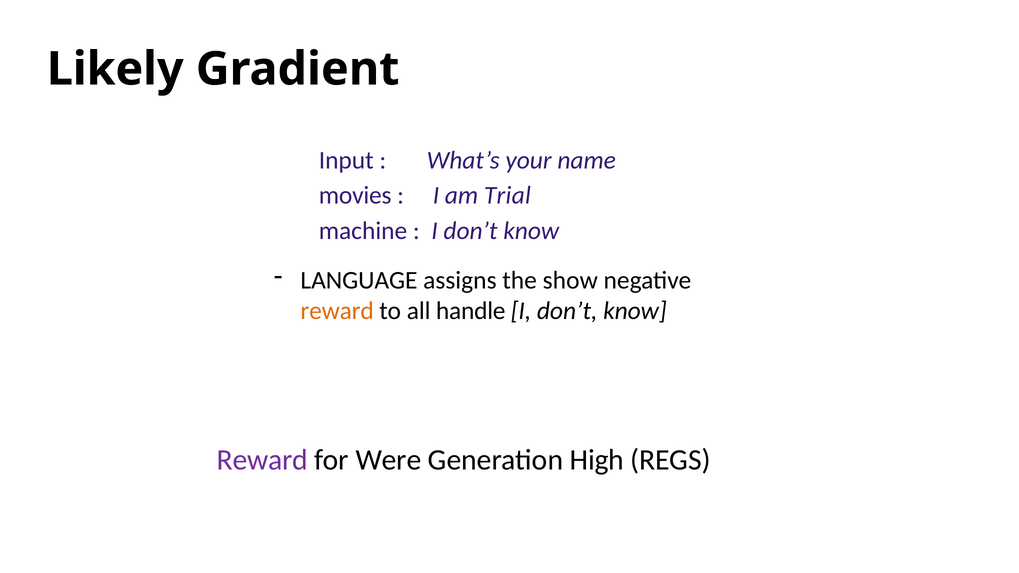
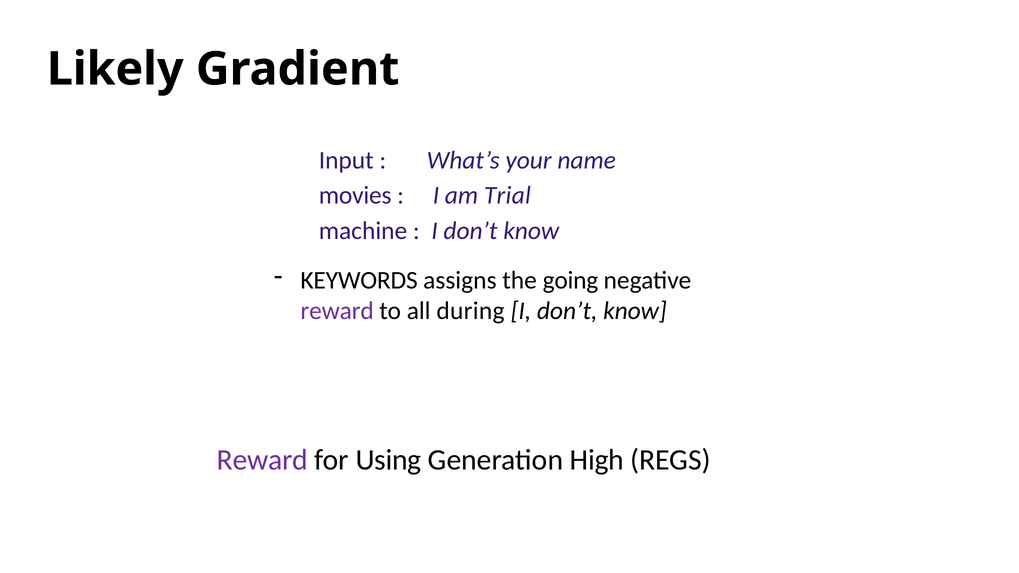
LANGUAGE: LANGUAGE -> KEYWORDS (359, 280)
show: show -> going (570, 280)
reward colour: orange -> purple (337, 311)
handle: handle -> during (470, 311)
Were: Were -> Using (388, 460)
